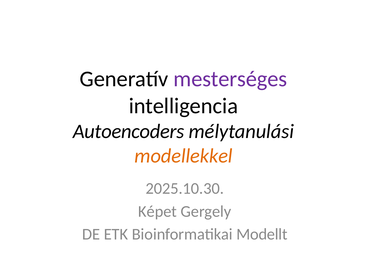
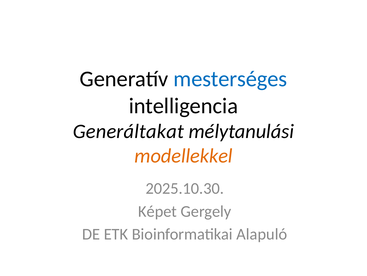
mesterséges colour: purple -> blue (230, 79)
Autoencoders: Autoencoders -> Generáltakat (128, 131)
Modellt: Modellt -> Alapuló (262, 234)
